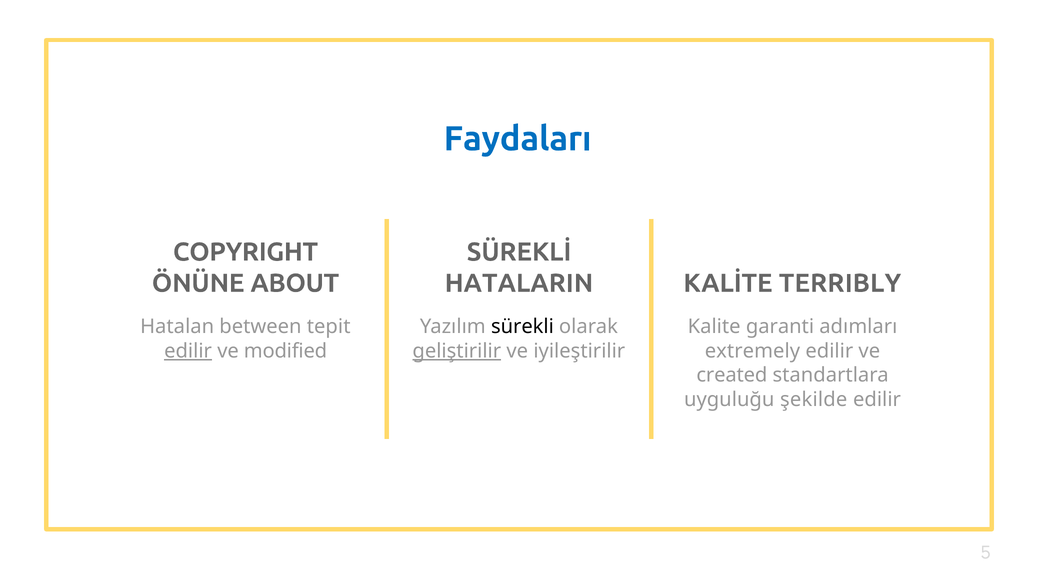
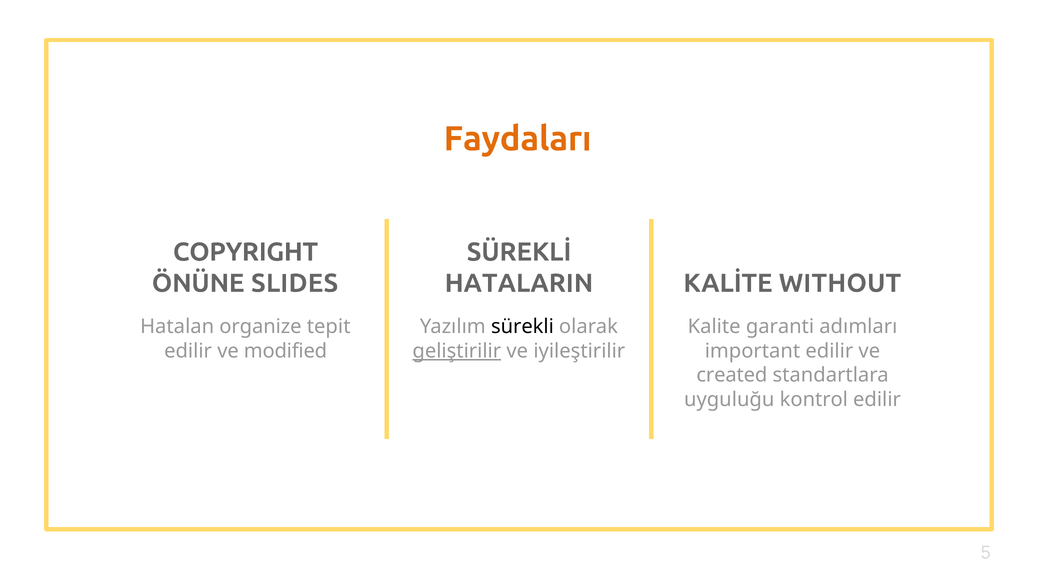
Faydaları colour: blue -> orange (518, 139)
ABOUT: ABOUT -> SLIDES (295, 283)
TERRIBLY: TERRIBLY -> WITHOUT (840, 283)
between: between -> organize (260, 327)
edilir underline: present -> none (188, 351)
extremely: extremely -> important (752, 351)
şekilde: şekilde -> kontrol (814, 399)
